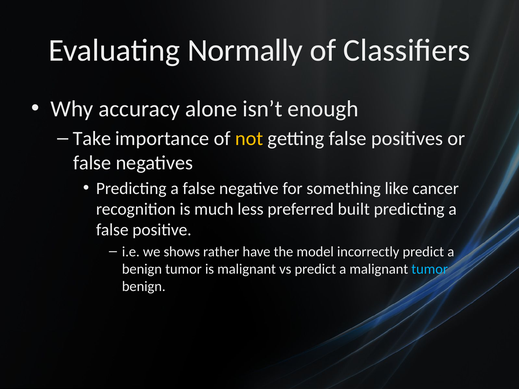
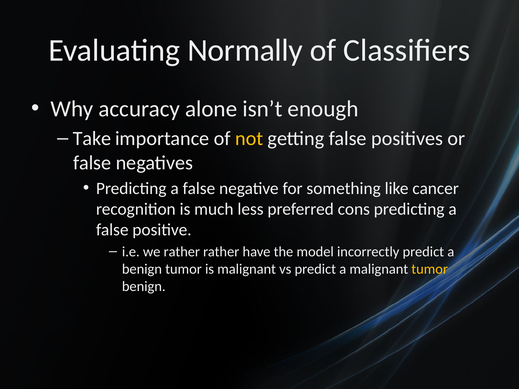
built: built -> cons (354, 209)
we shows: shows -> rather (182, 252)
tumor colour: light blue -> yellow (430, 269)
